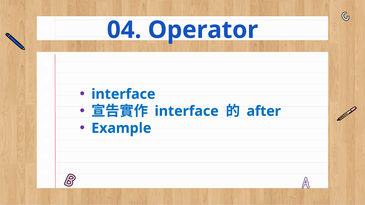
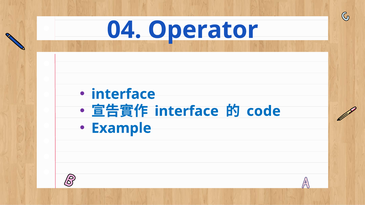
after: after -> code (264, 111)
